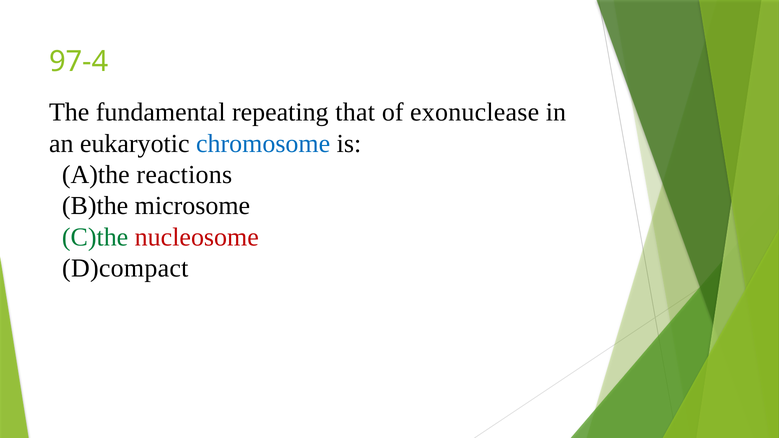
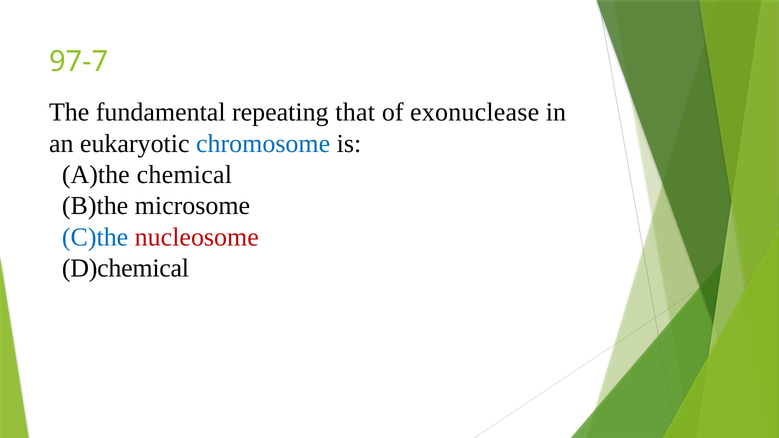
97-4: 97-4 -> 97-7 (79, 61)
reactions: reactions -> chemical (184, 175)
C)the colour: green -> blue (95, 237)
D)compact: D)compact -> D)chemical (125, 268)
